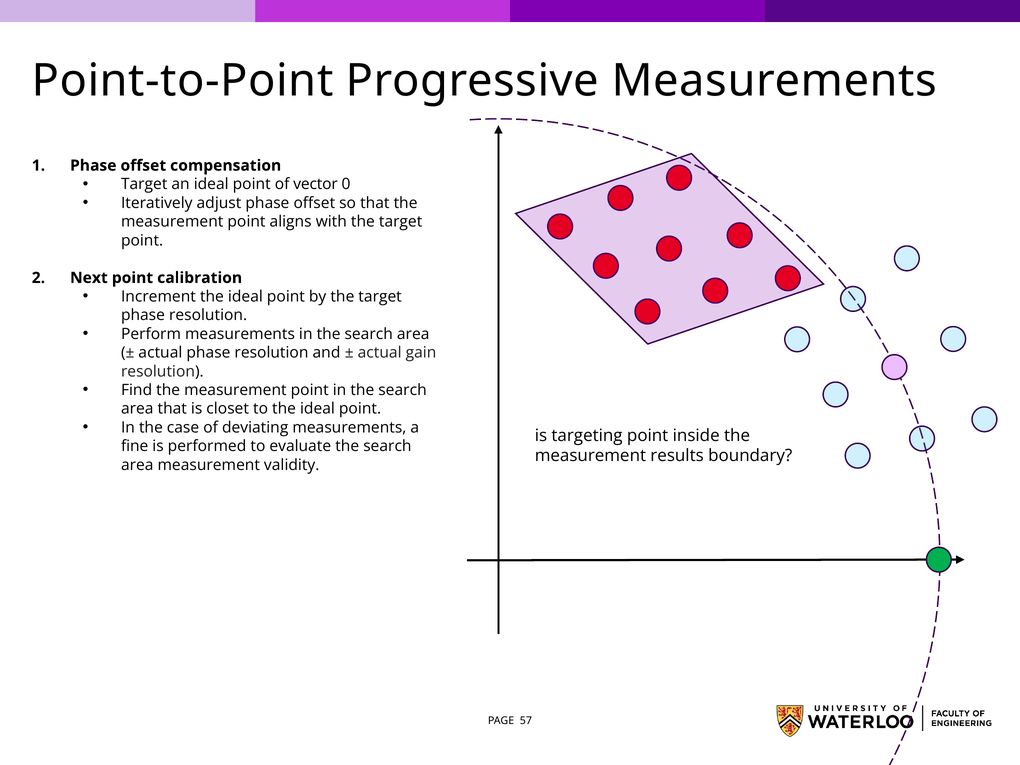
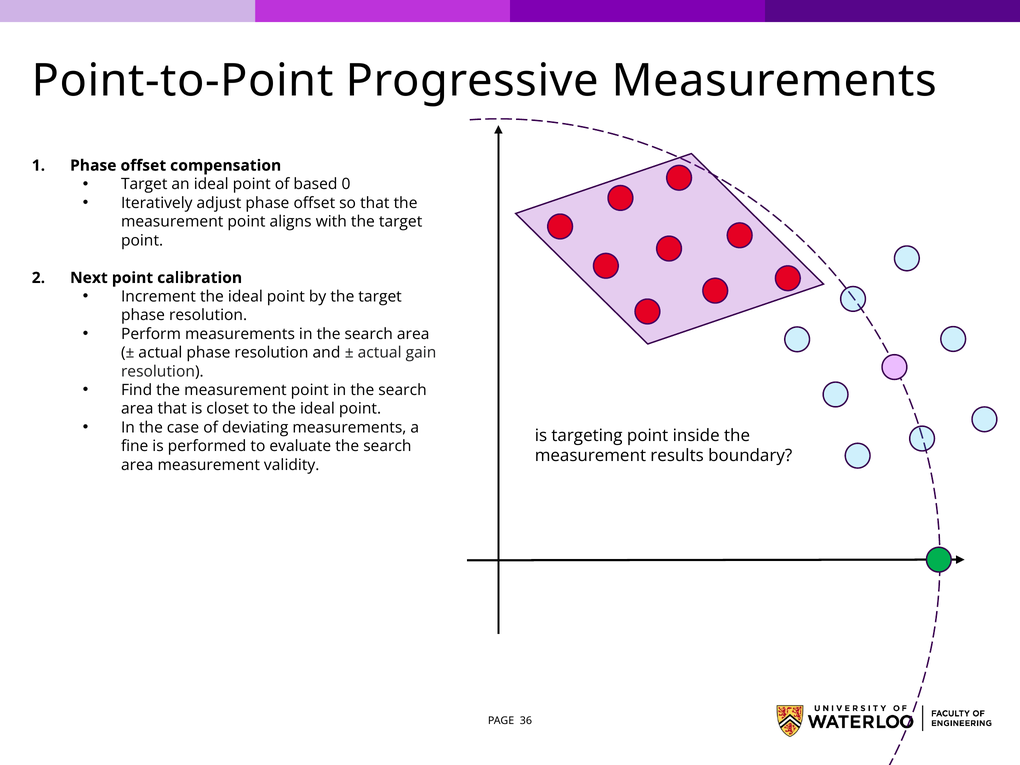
vector: vector -> based (315, 184)
57: 57 -> 36 (526, 721)
